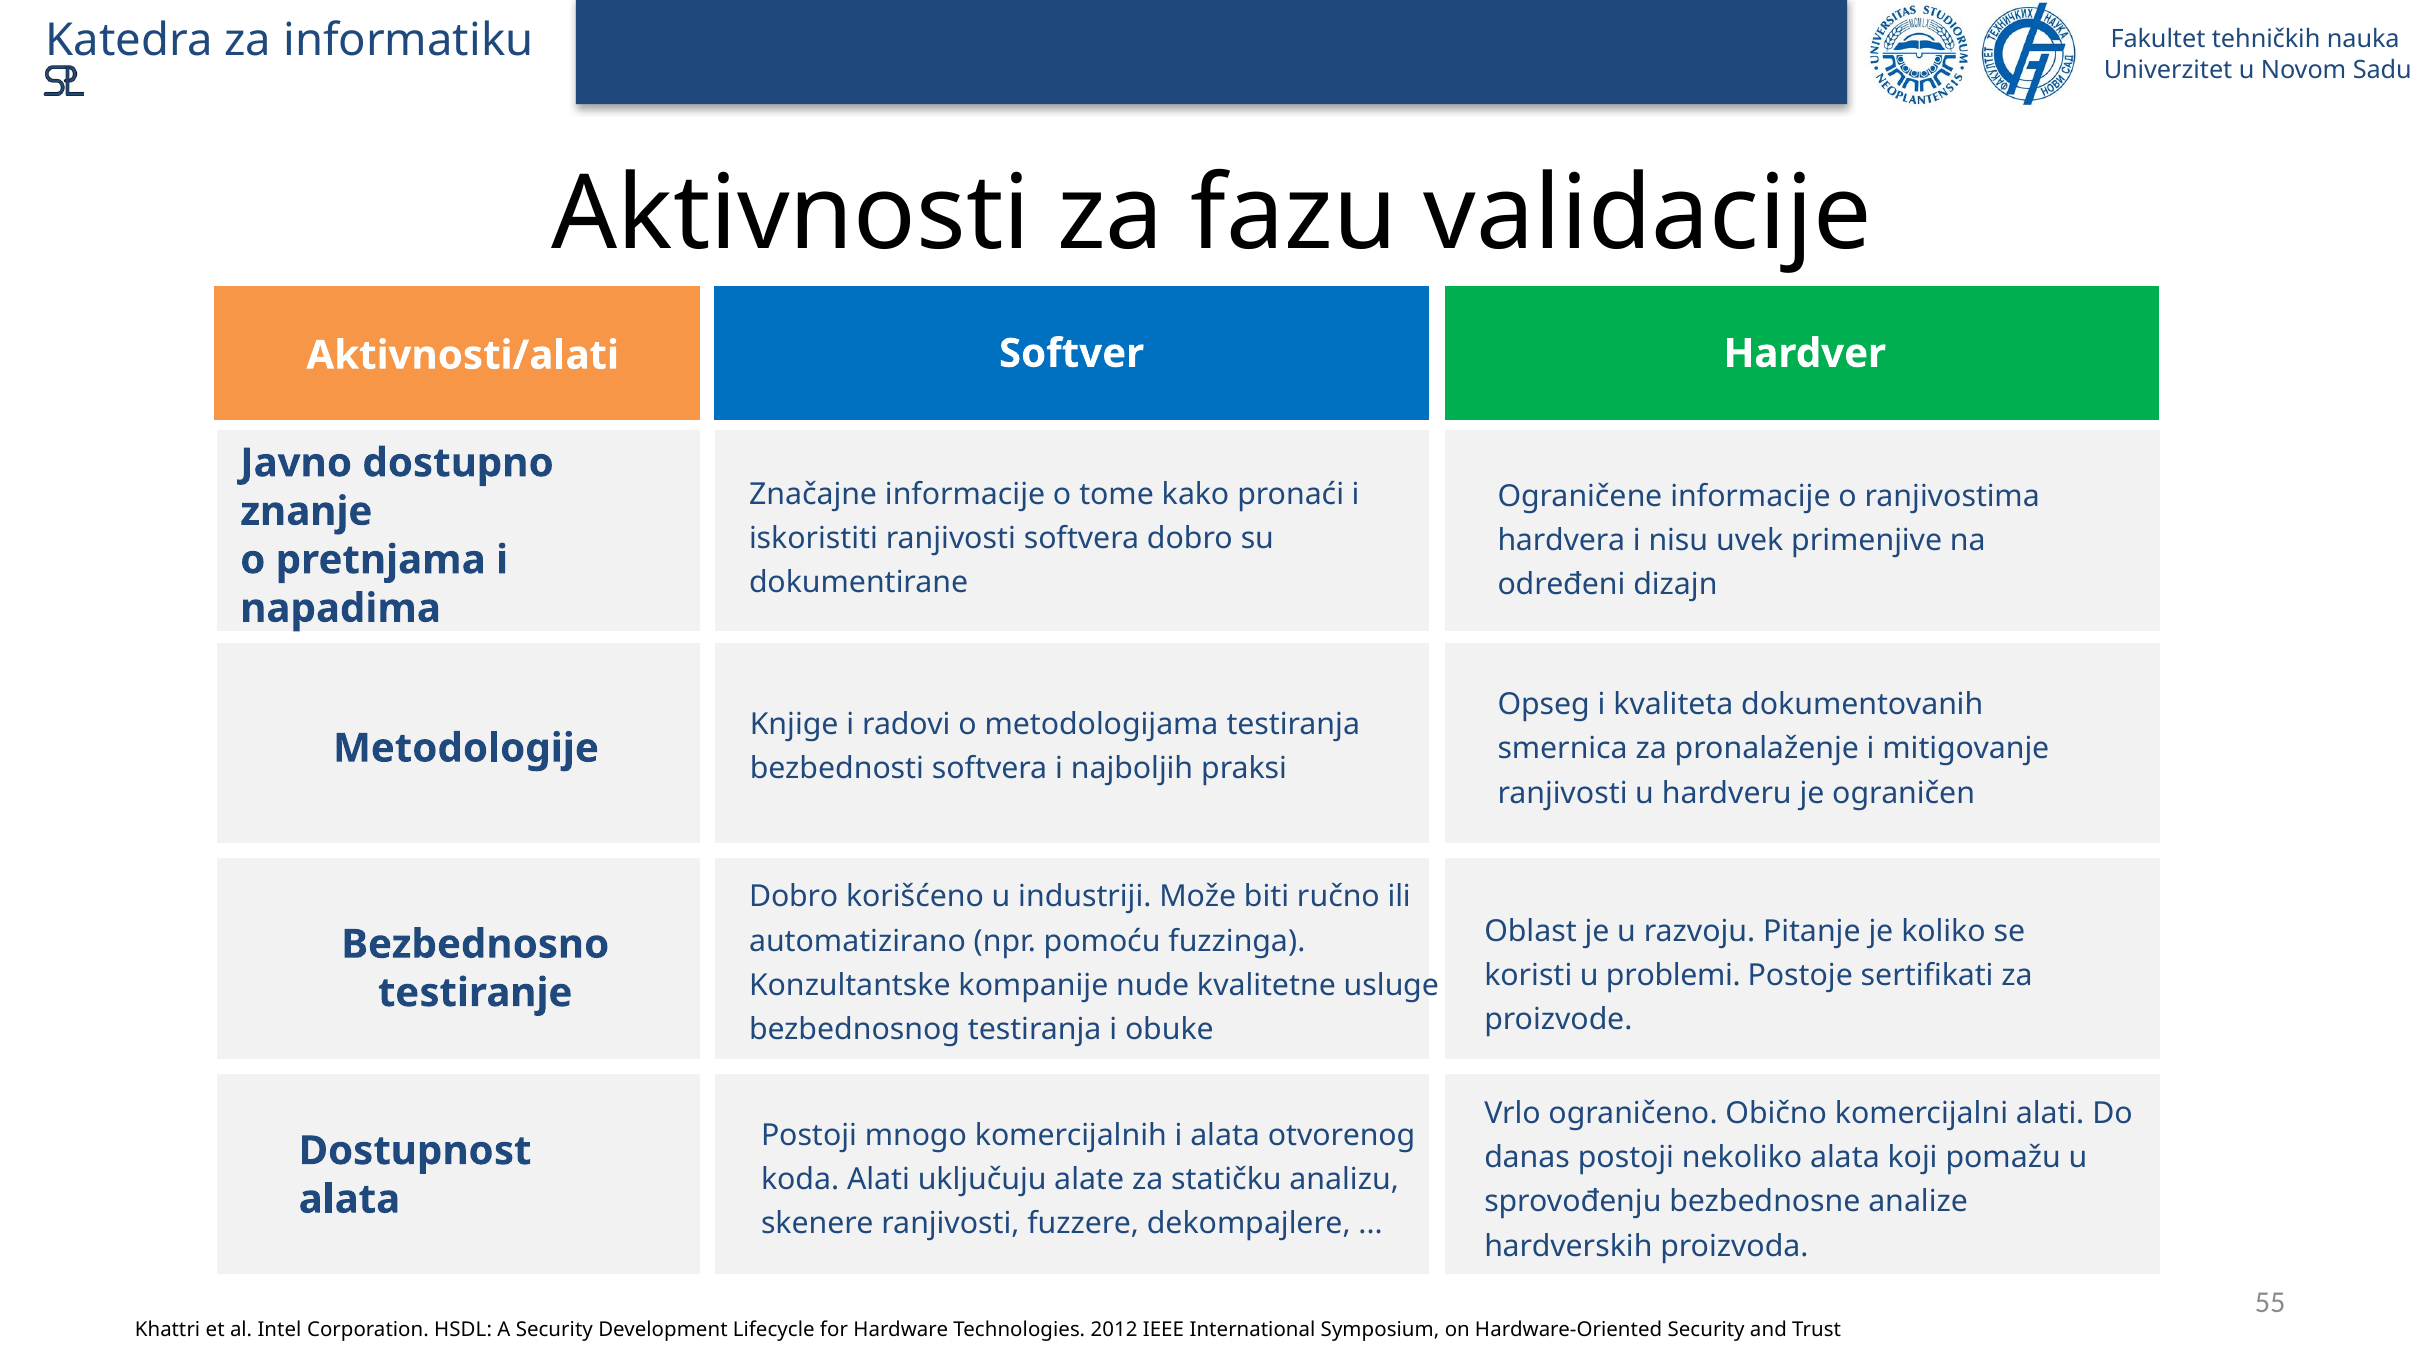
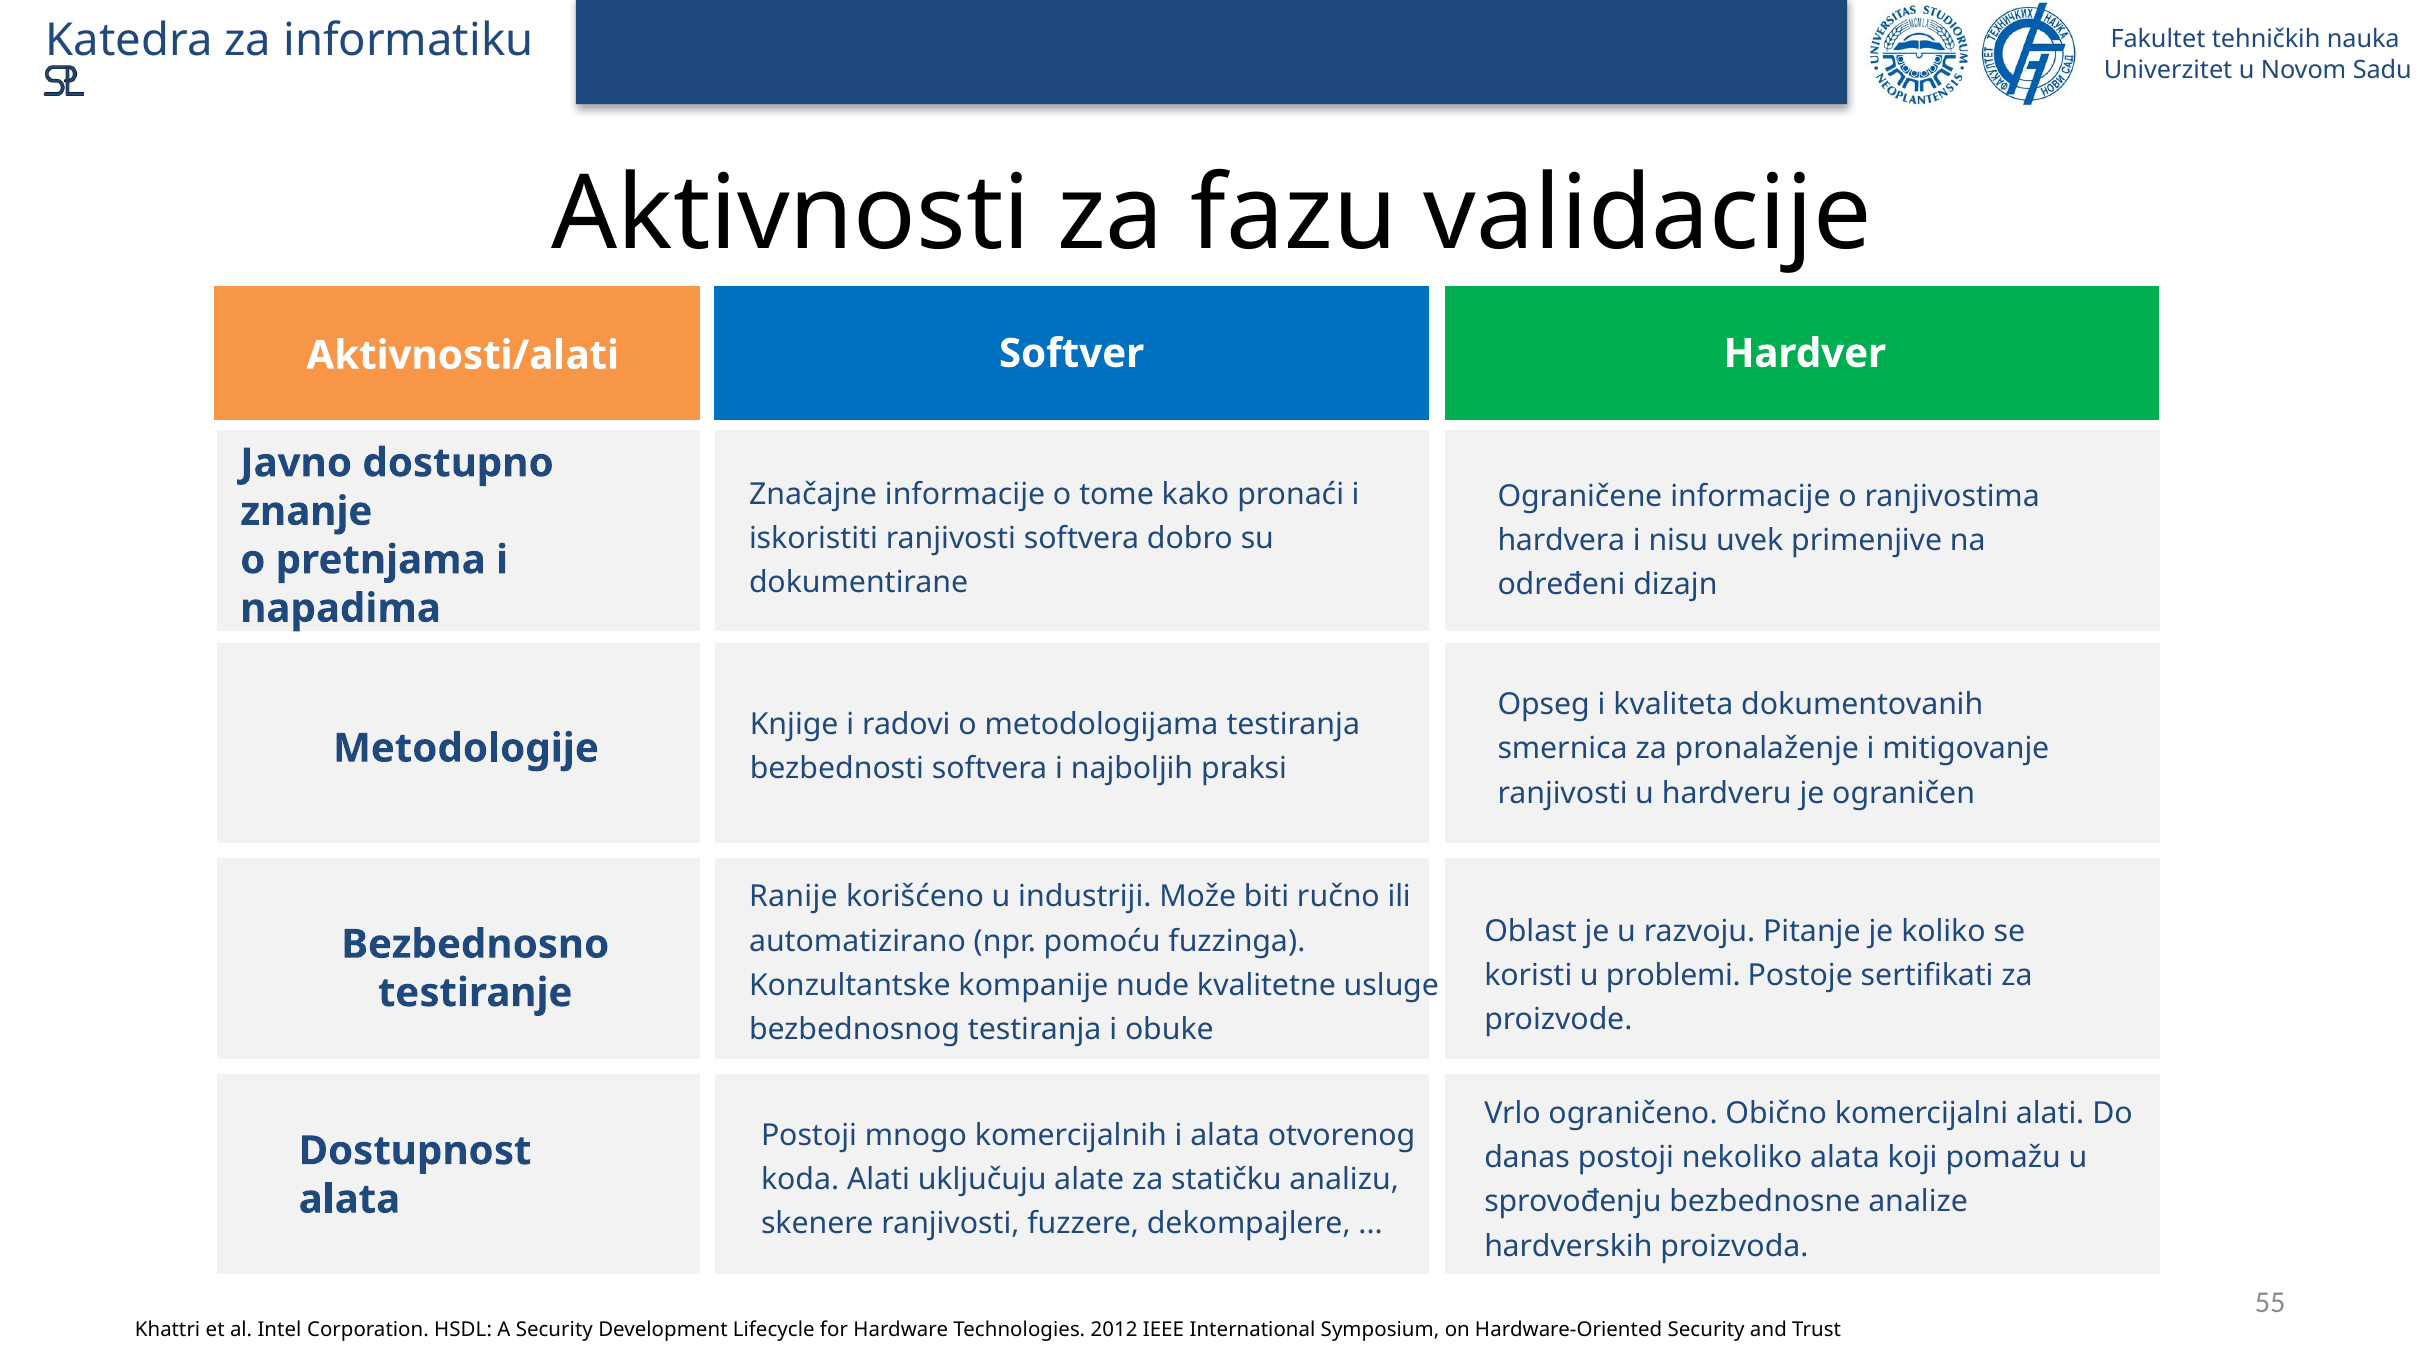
Dobro: Dobro -> Ranije (793, 897)
